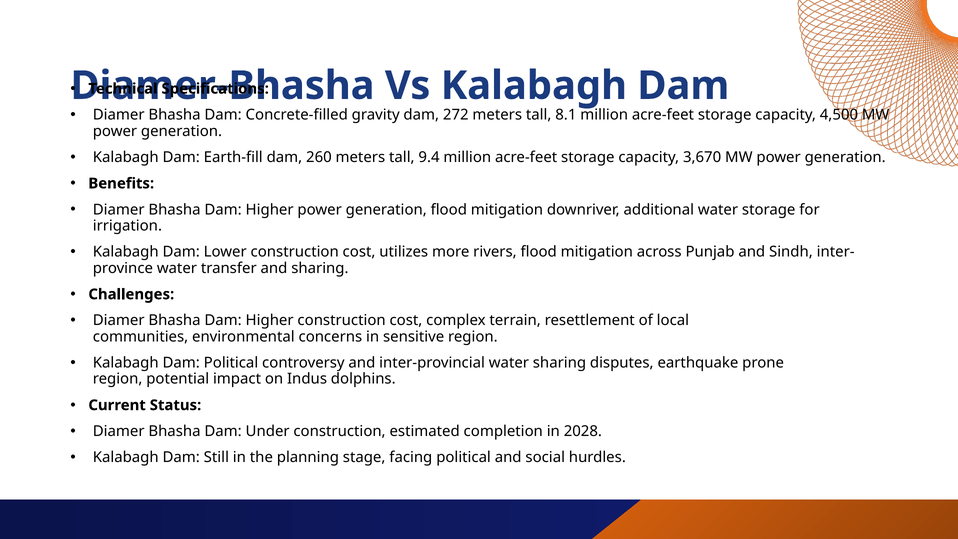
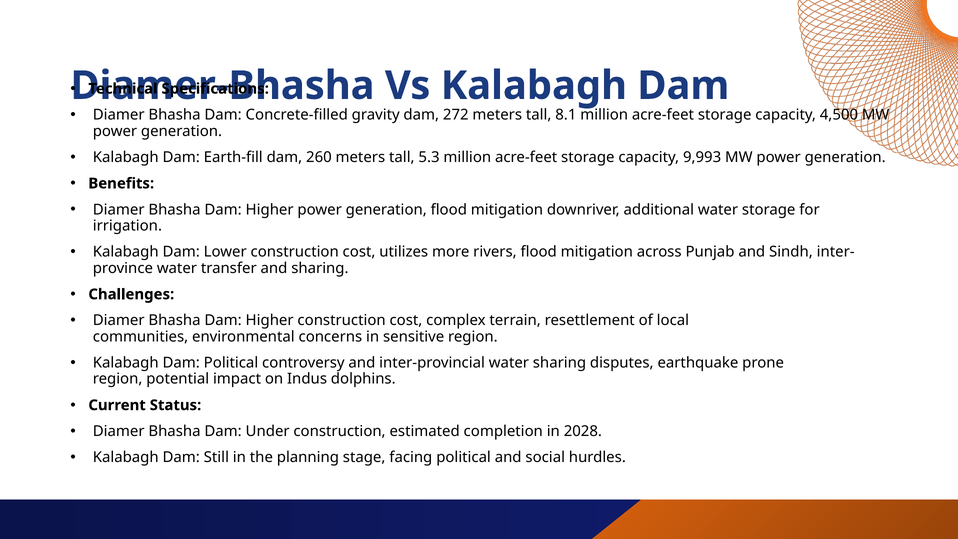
9.4: 9.4 -> 5.3 (429, 157)
3,670: 3,670 -> 9,993 (702, 157)
